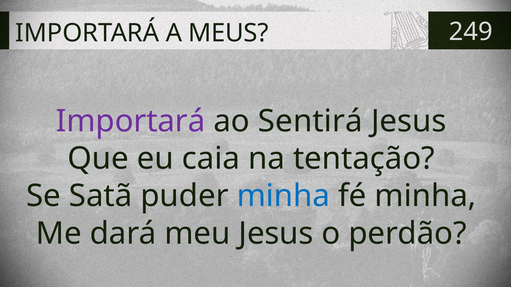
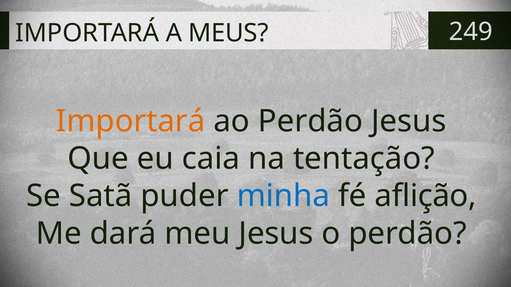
Importará colour: purple -> orange (131, 121)
ao Sentirá: Sentirá -> Perdão (310, 121)
fé minha: minha -> aflição (426, 196)
